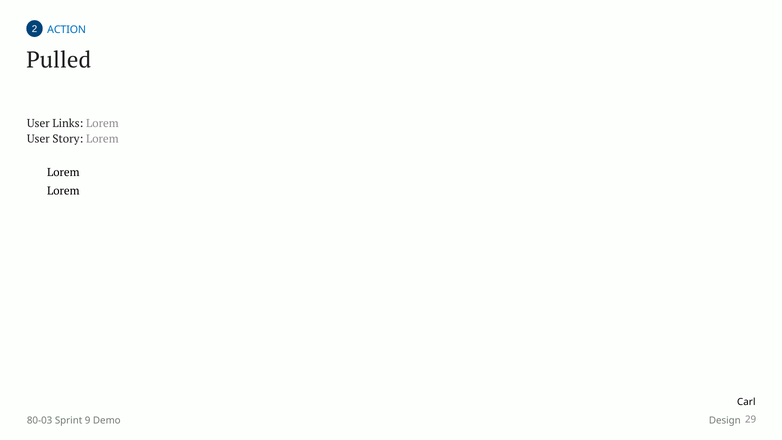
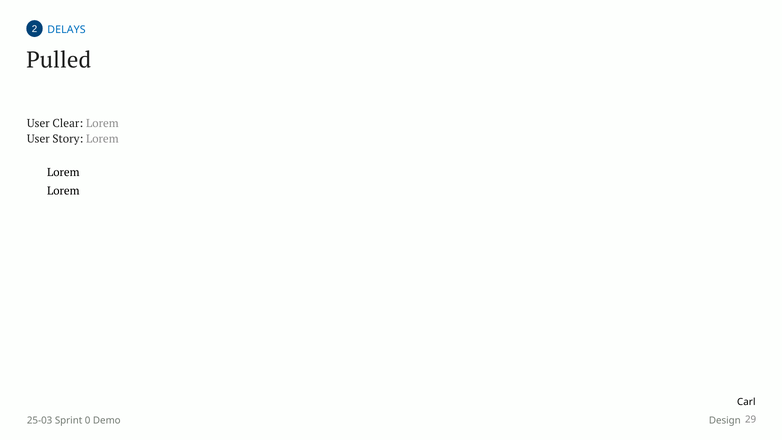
ACTION: ACTION -> DELAYS (67, 30)
Links: Links -> Clear (68, 123)
80-03: 80-03 -> 25-03 (40, 421)
9: 9 -> 0 (88, 421)
